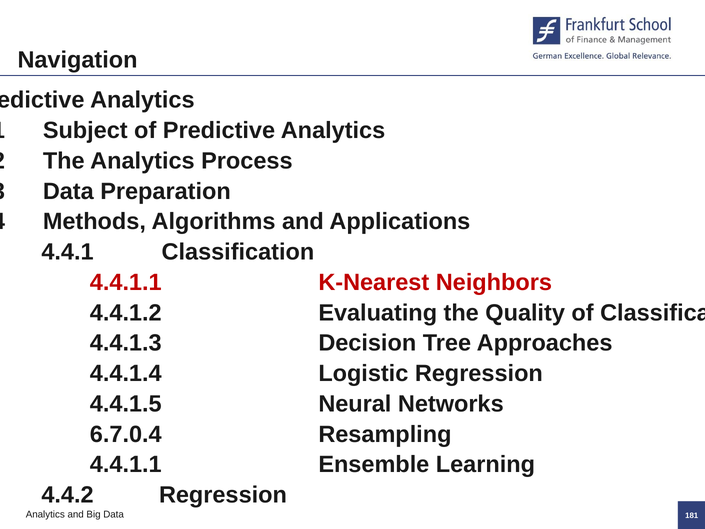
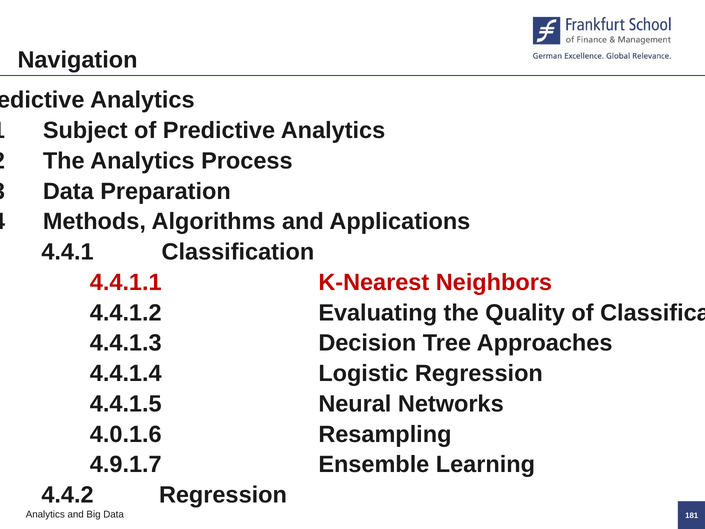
6.7.0.4: 6.7.0.4 -> 4.0.1.6 (126, 434)
4.4.1.1: 4.4.1.1 -> 4.9.1.7 (126, 464)
